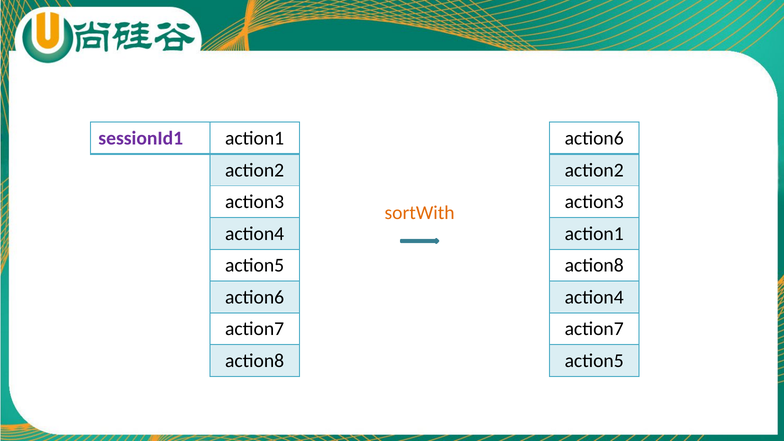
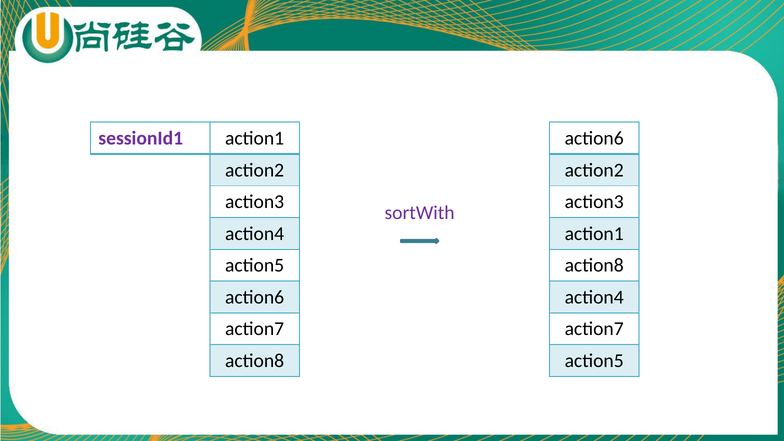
sortWith colour: orange -> purple (420, 213)
